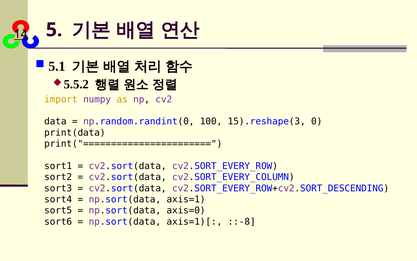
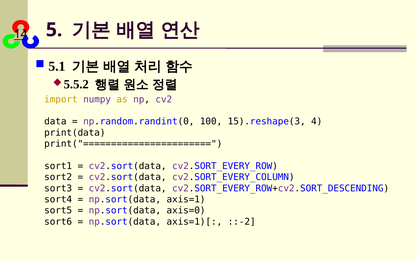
0: 0 -> 4 (317, 121)
::-8: ::-8 -> ::-2 (242, 221)
